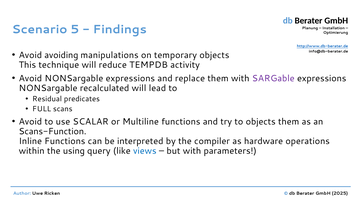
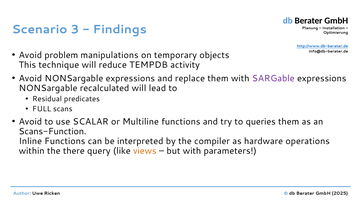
5: 5 -> 3 (75, 30)
avoiding: avoiding -> problem (61, 55)
to objects: objects -> queries (261, 122)
using: using -> there (74, 151)
views colour: blue -> orange (145, 151)
